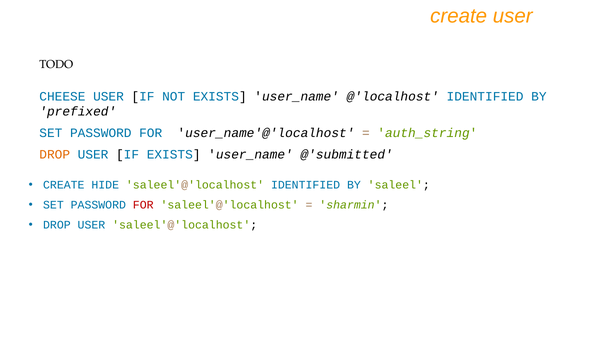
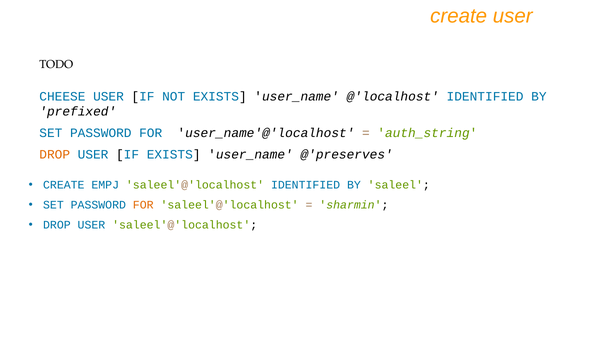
@'submitted: @'submitted -> @'preserves (347, 155)
HIDE: HIDE -> EMPJ (105, 185)
FOR colour: red -> orange (143, 205)
